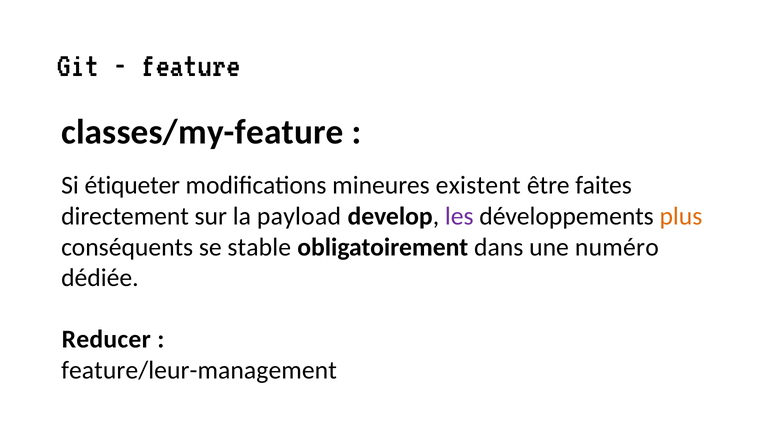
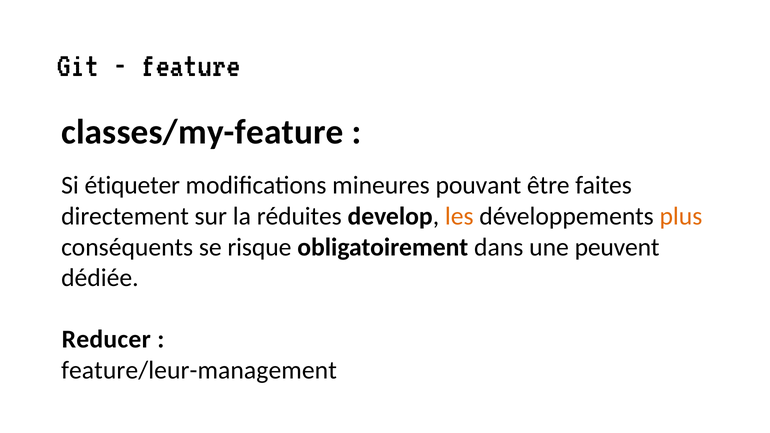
existent: existent -> pouvant (478, 186)
payload: payload -> réduites (299, 216)
les colour: purple -> orange (459, 216)
stable: stable -> risque (259, 247)
numéro: numéro -> peuvent (617, 247)
